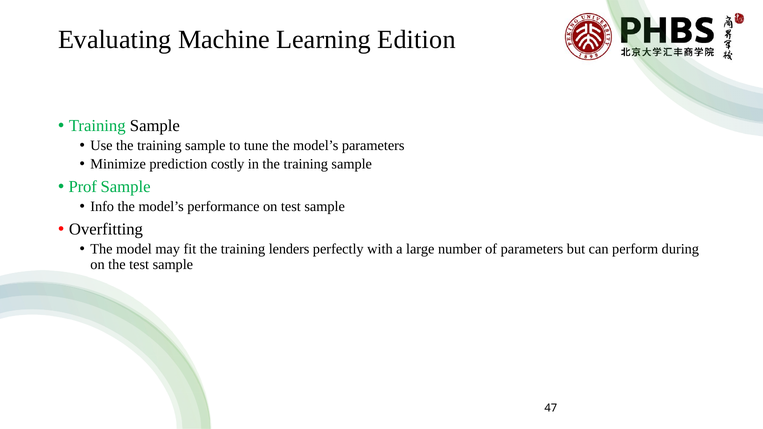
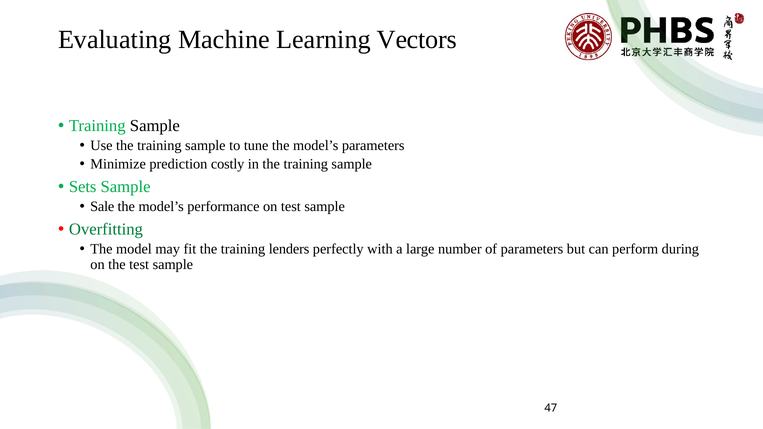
Edition: Edition -> Vectors (417, 40)
Prof: Prof -> Sets (83, 187)
Info: Info -> Sale (102, 207)
Overfitting colour: black -> green (106, 229)
